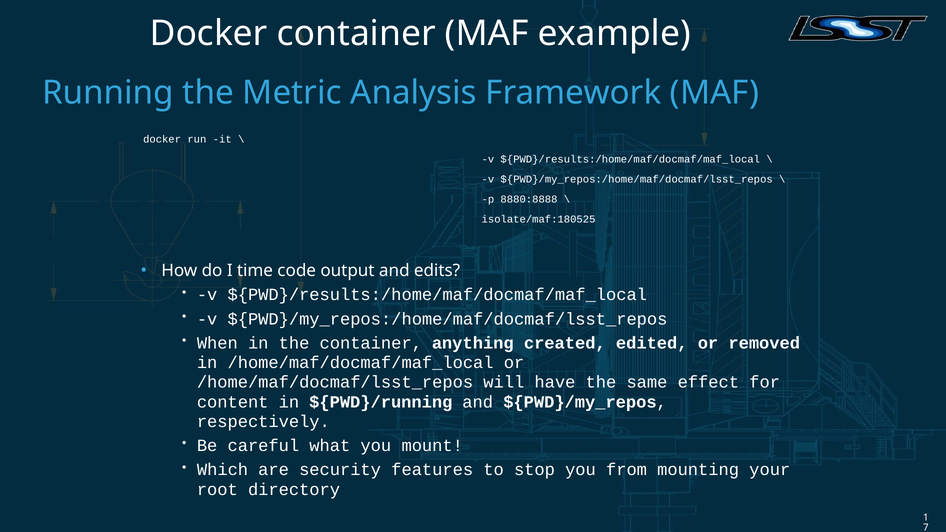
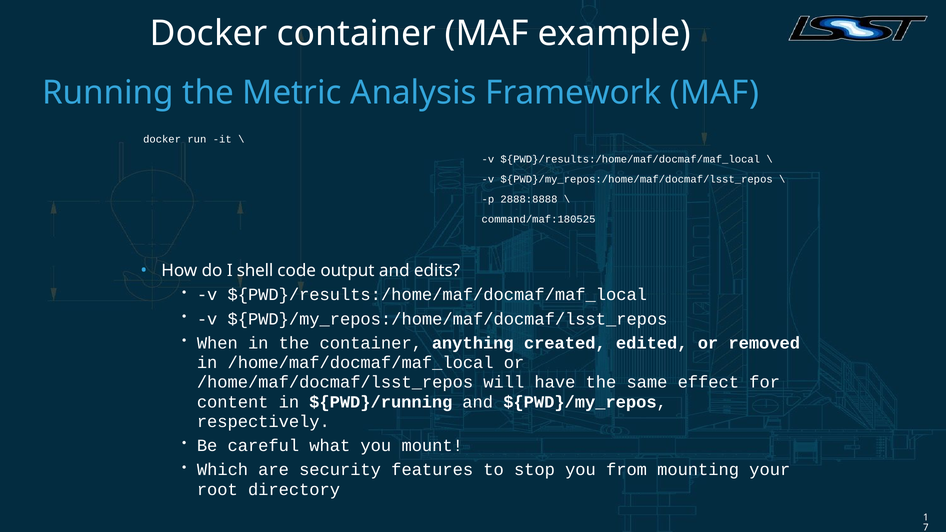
8880:8888: 8880:8888 -> 2888:8888 (529, 199)
isolate/maf:180525: isolate/maf:180525 -> command/maf:180525 (539, 219)
time: time -> shell (255, 271)
